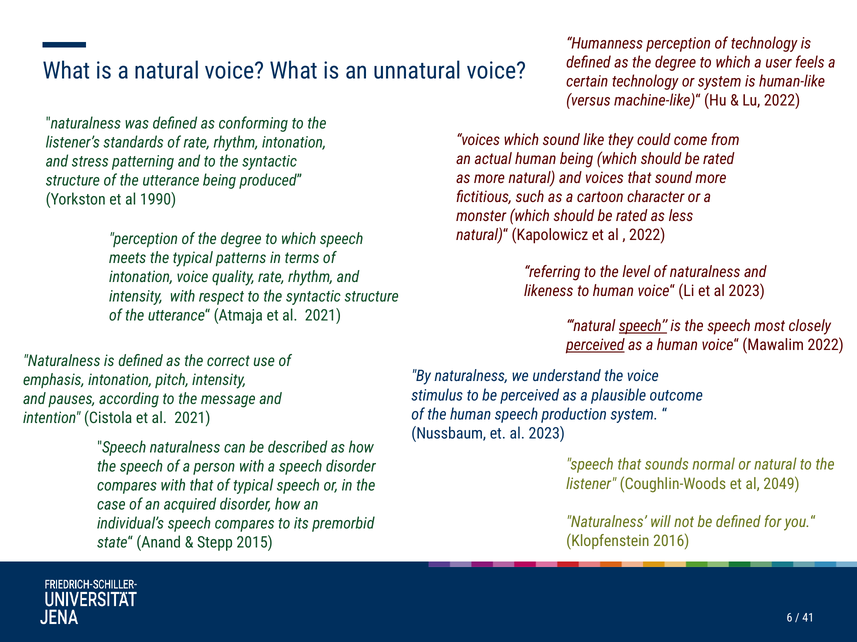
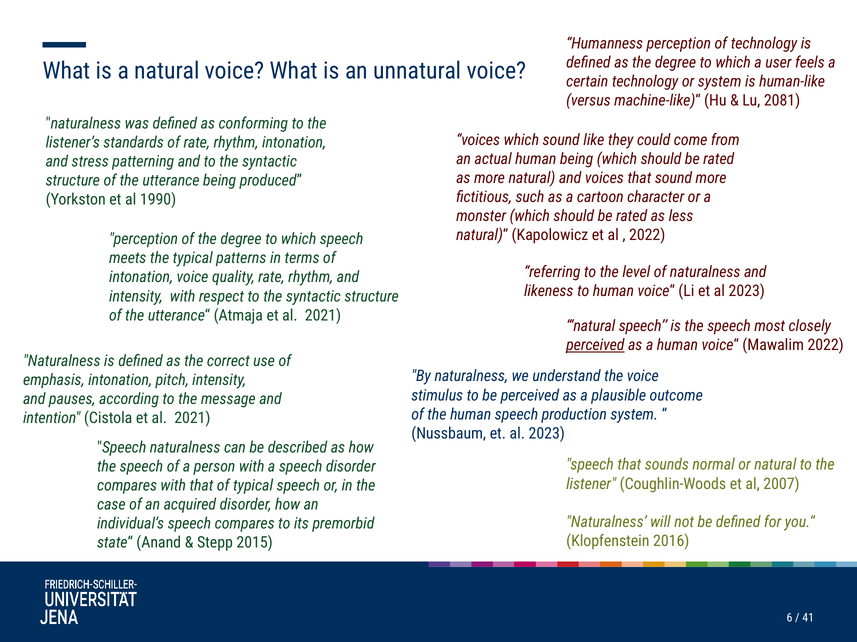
Lu 2022: 2022 -> 2081 (782, 101)
speech underline: present -> none (643, 326)
2049: 2049 -> 2007 (781, 484)
